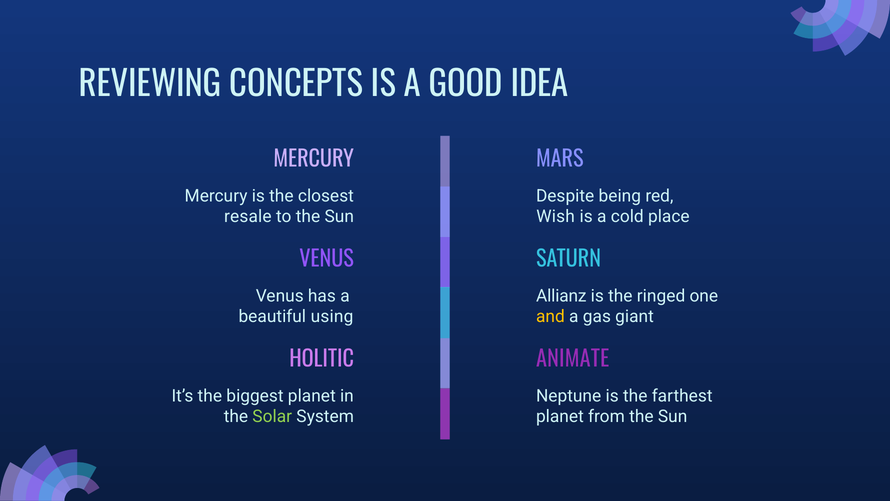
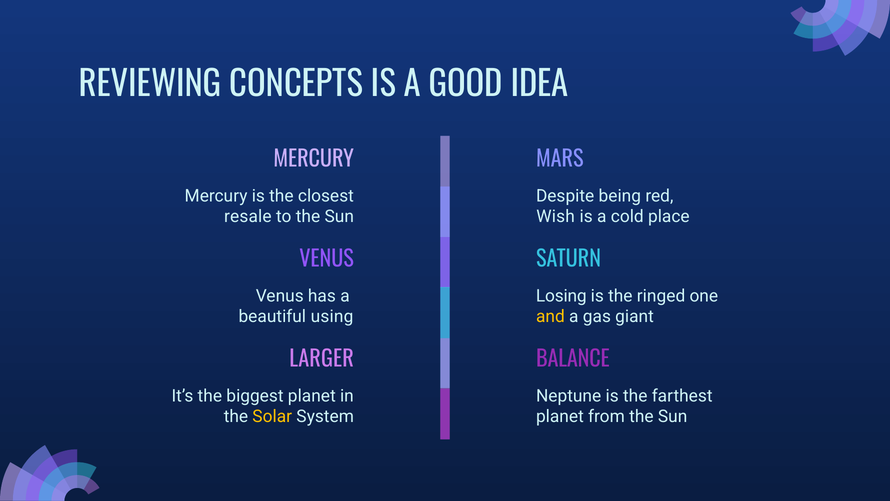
Allianz: Allianz -> Losing (561, 296)
HOLITIC: HOLITIC -> LARGER (322, 359)
ANIMATE: ANIMATE -> BALANCE (573, 359)
Solar colour: light green -> yellow (272, 416)
